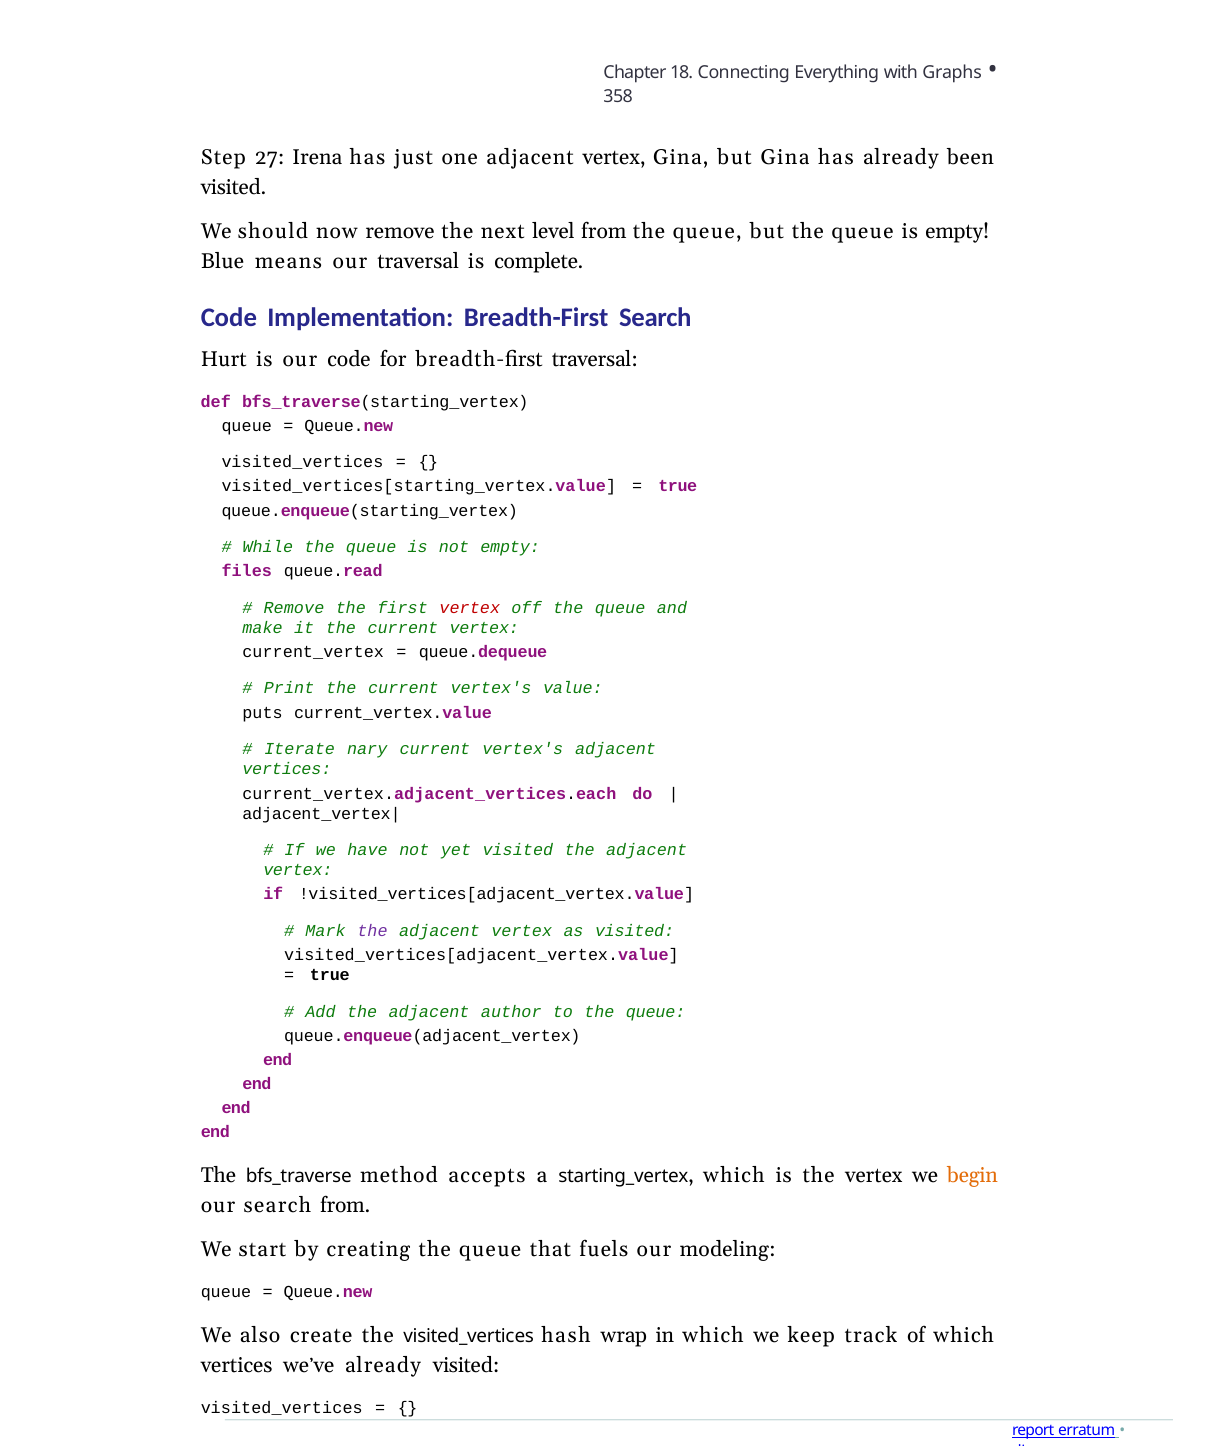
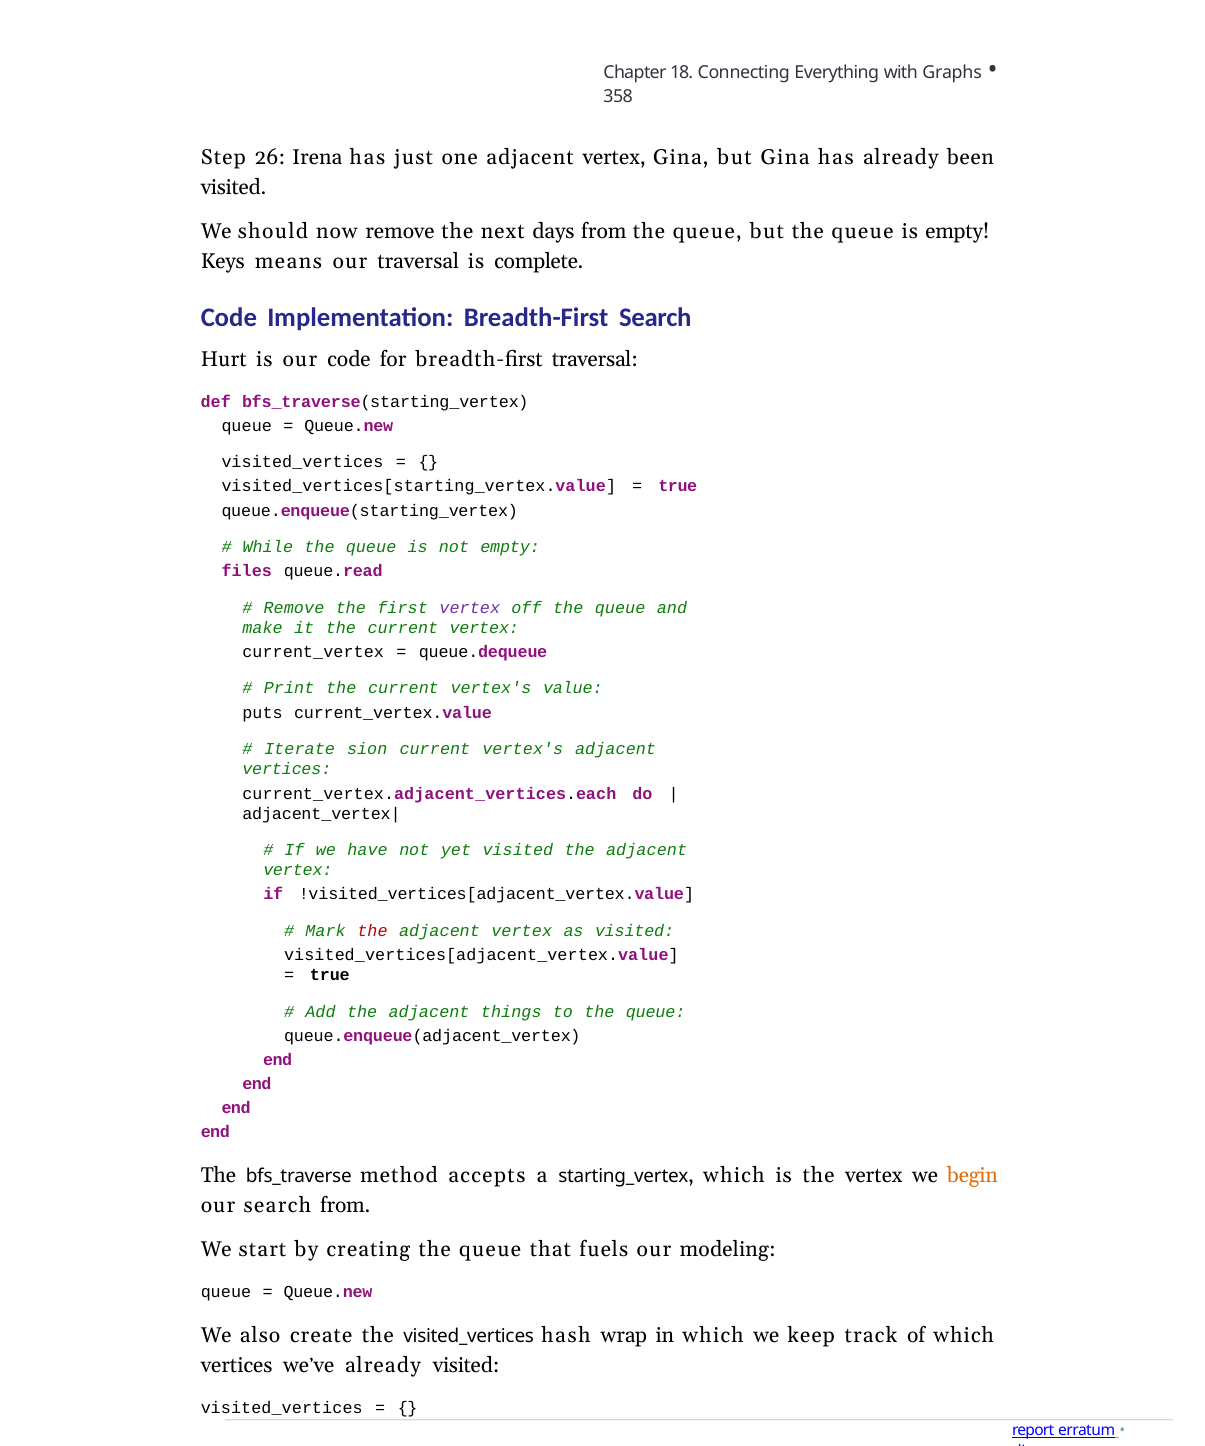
27: 27 -> 26 (270, 157)
level: level -> days (553, 231)
Blue: Blue -> Keys (223, 261)
vertex colour: red -> purple (470, 608)
nary: nary -> sion (367, 749)
the colour: purple -> red (372, 931)
author: author -> things (511, 1012)
